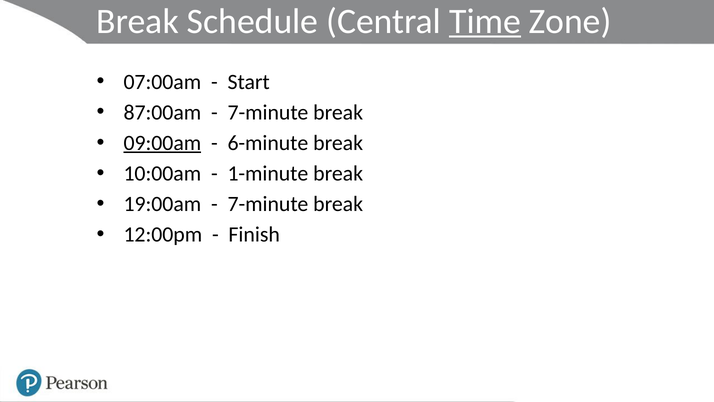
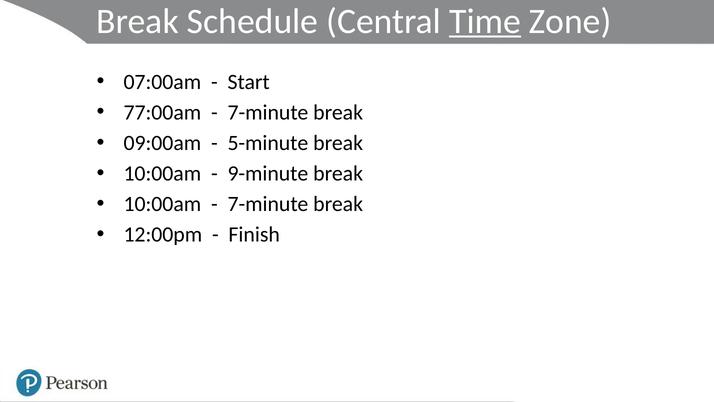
87:00am: 87:00am -> 77:00am (162, 112)
09:00am underline: present -> none (162, 143)
6-minute: 6-minute -> 5-minute (268, 143)
1-minute: 1-minute -> 9-minute (268, 173)
19:00am: 19:00am -> 10:00am (162, 204)
